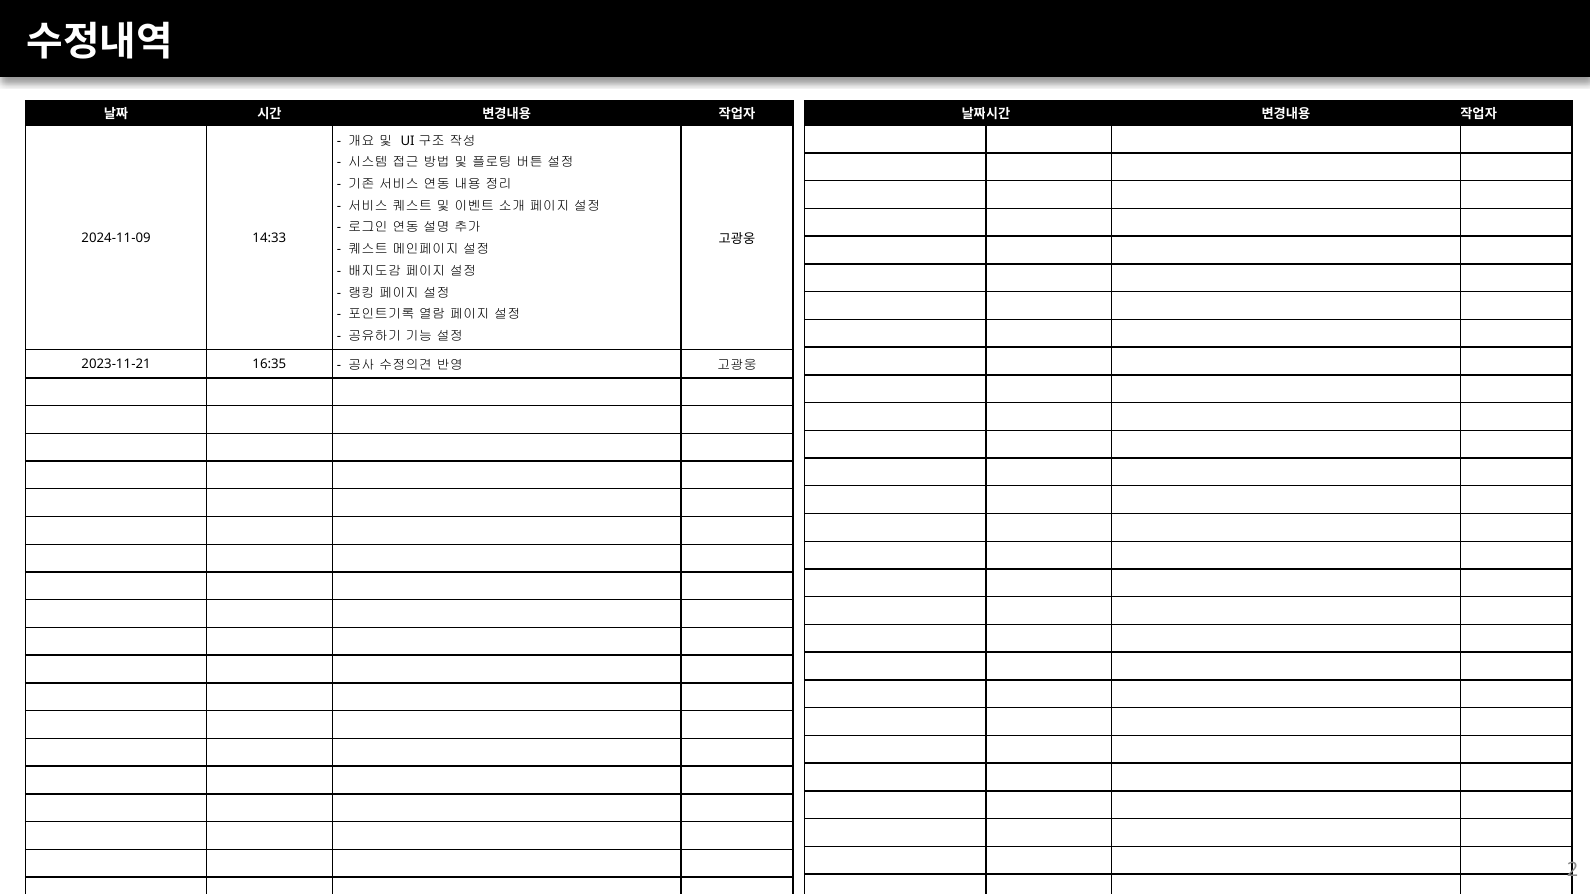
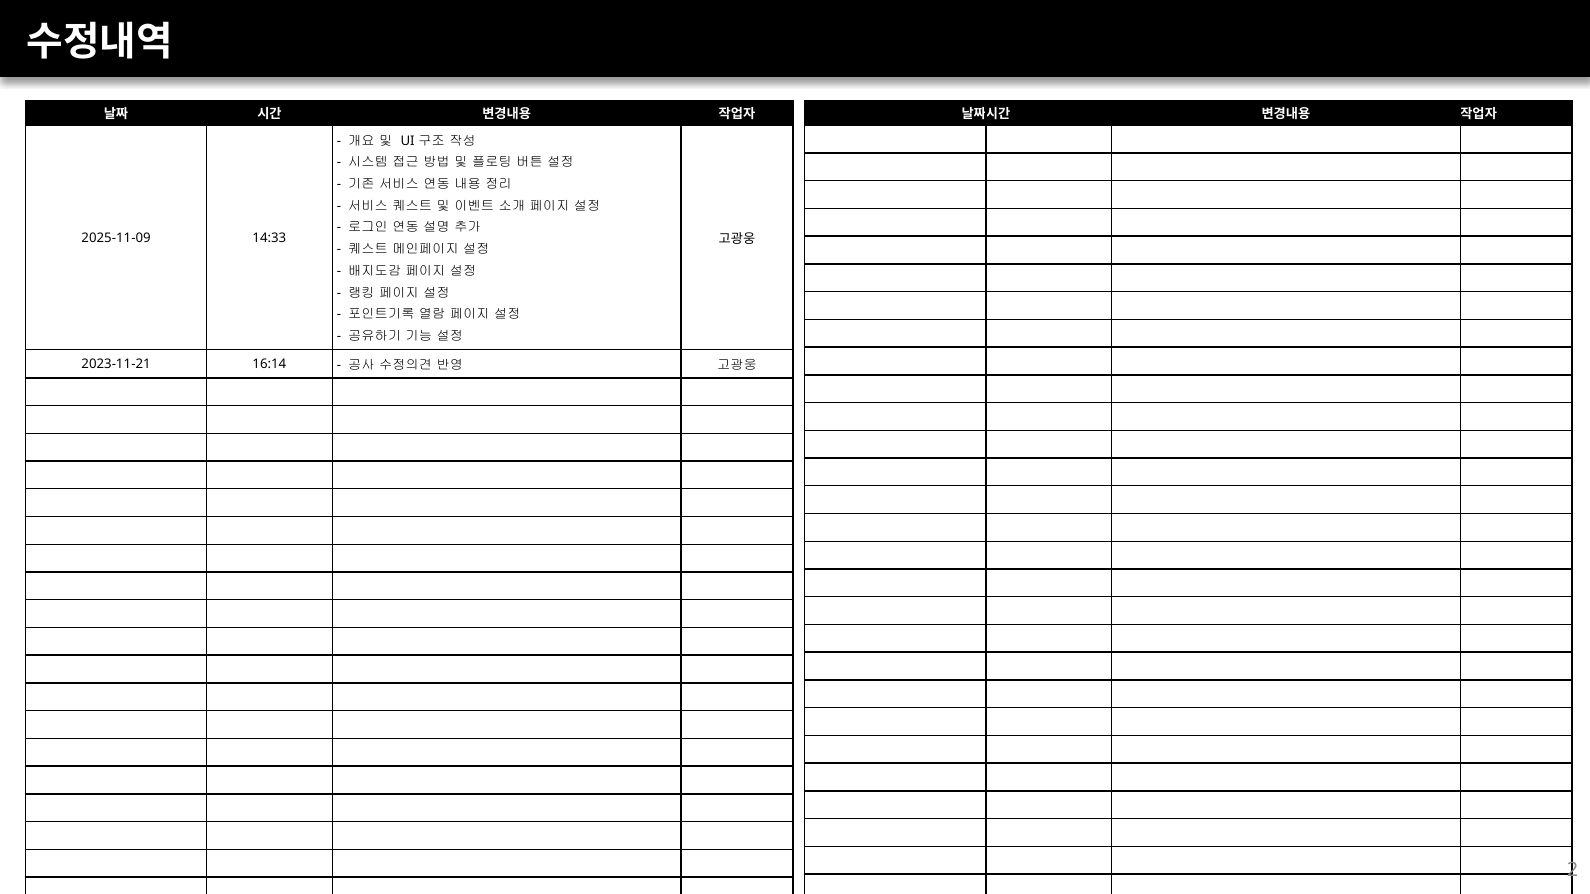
2024-11-09: 2024-11-09 -> 2025-11-09 (116, 238)
16:35: 16:35 -> 16:14 (269, 365)
